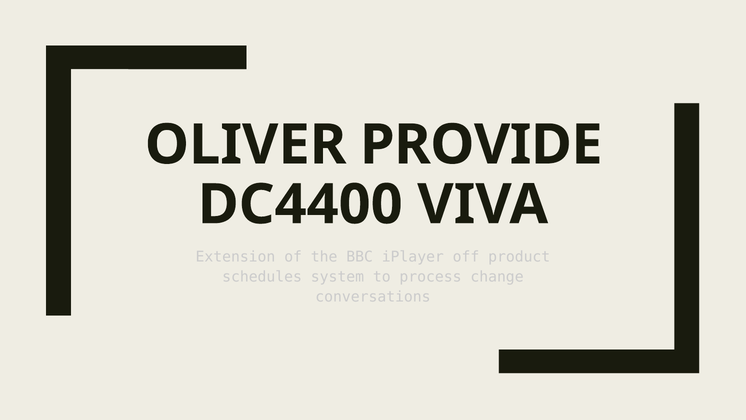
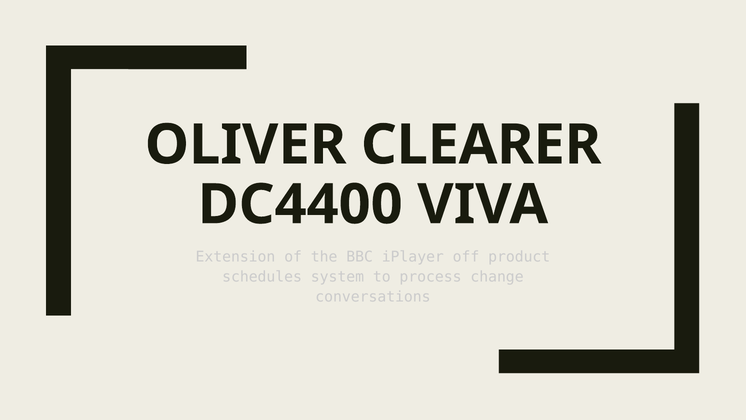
PROVIDE: PROVIDE -> CLEARER (481, 145)
